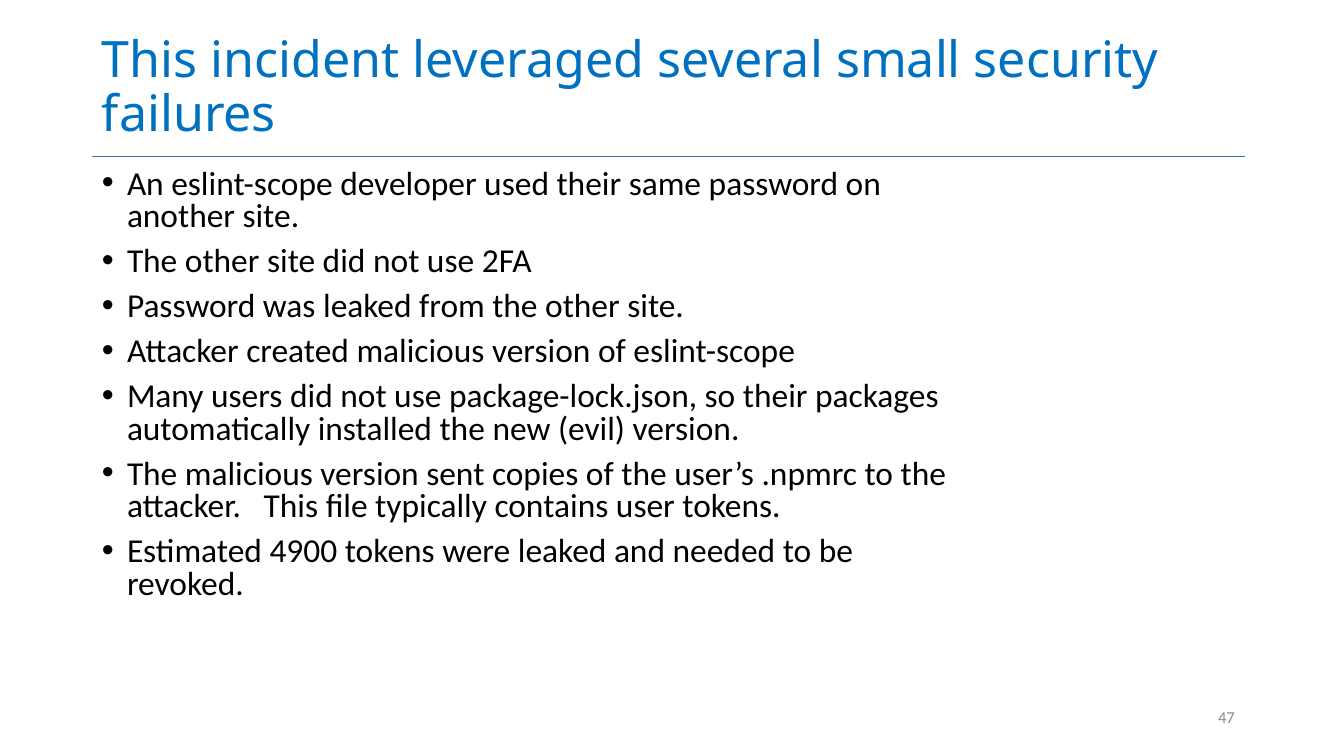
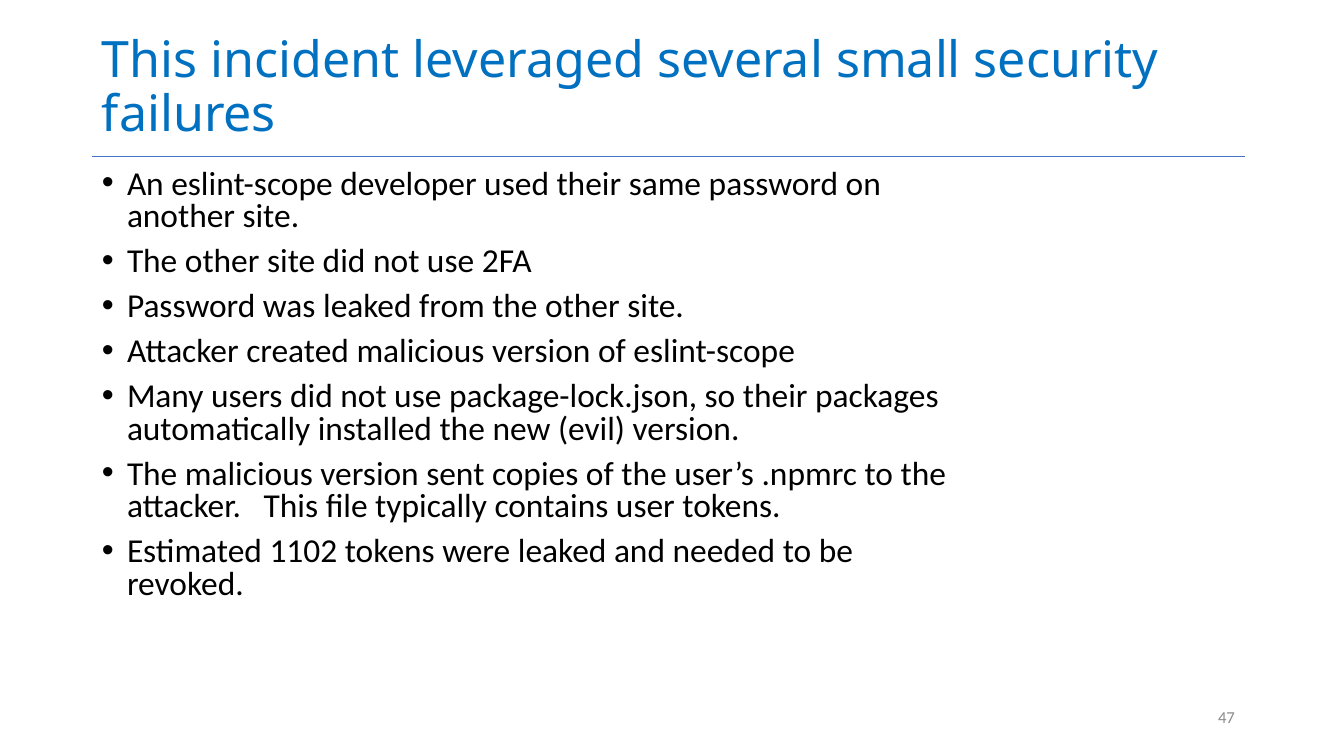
4900: 4900 -> 1102 (303, 552)
